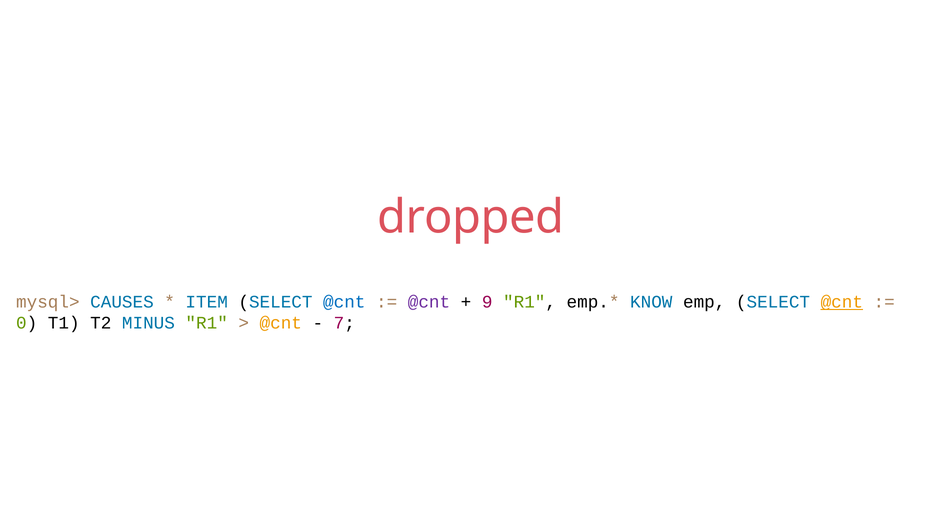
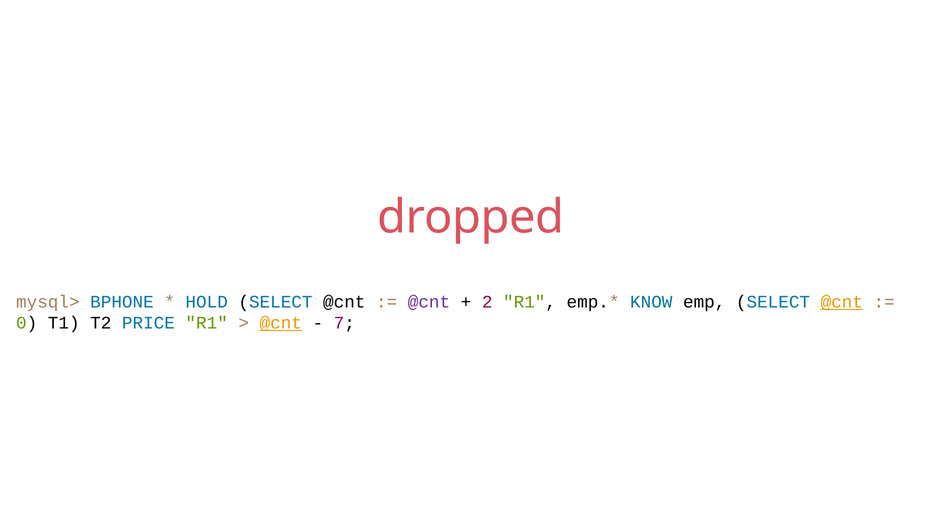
CAUSES: CAUSES -> BPHONE (122, 302)
ITEM: ITEM -> HOLD (207, 302)
@cnt colour: blue -> black (344, 302)
9: 9 -> 2 (487, 302)
MINUS: MINUS -> PRICE (148, 323)
@cnt underline: none -> present (281, 323)
